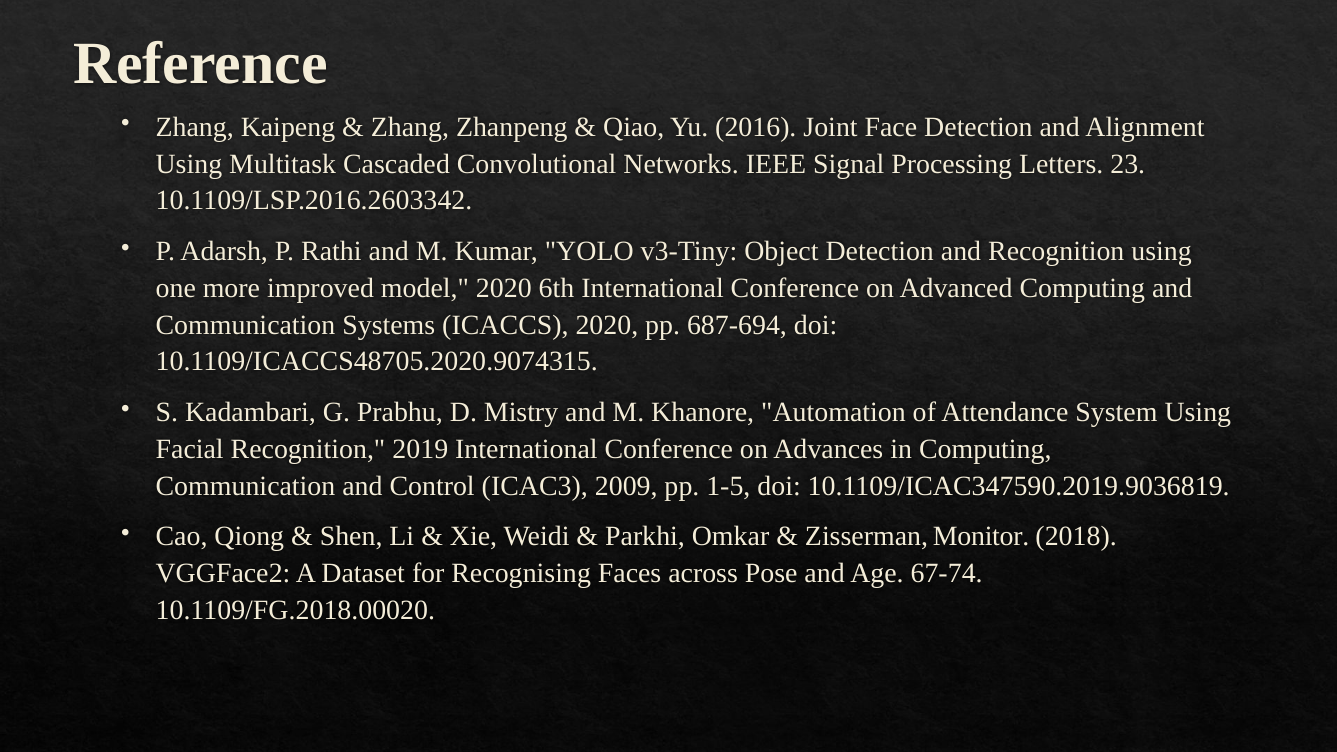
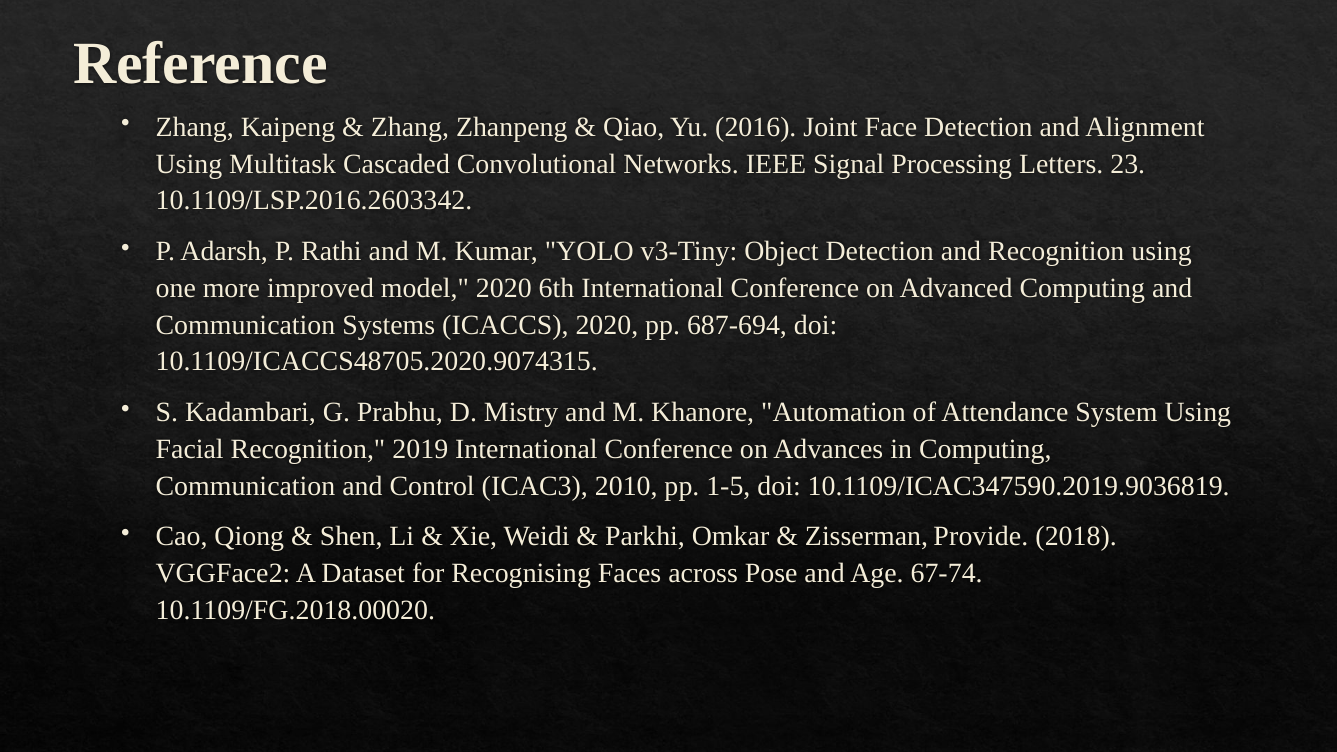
2009: 2009 -> 2010 (626, 486)
Monitor: Monitor -> Provide (981, 537)
